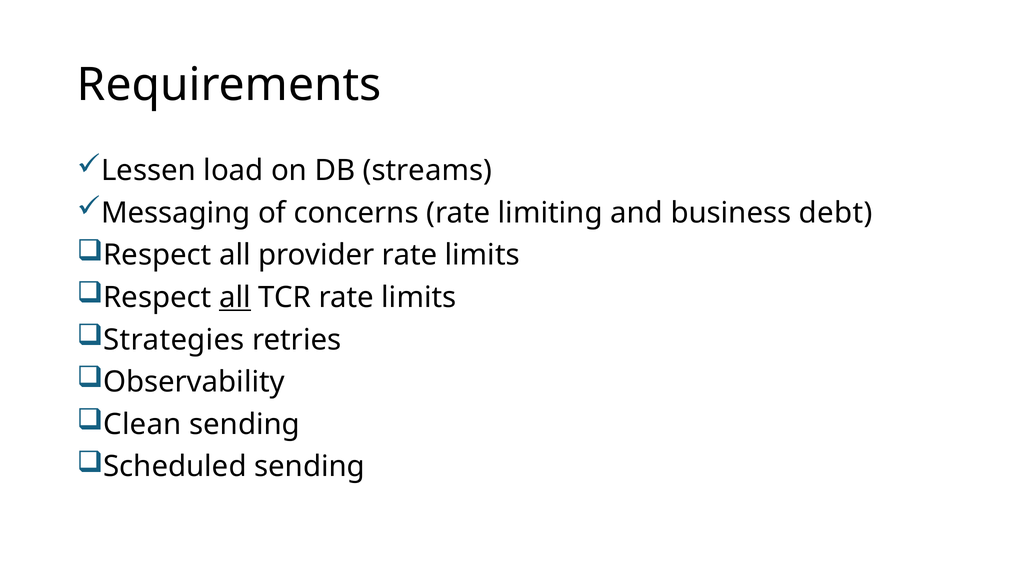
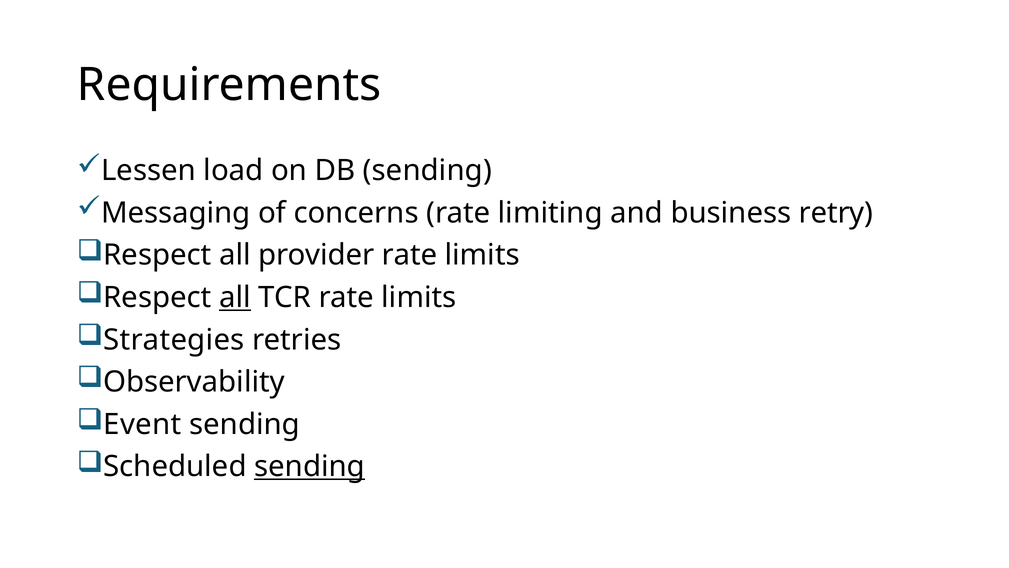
DB streams: streams -> sending (427, 171)
debt: debt -> retry (836, 213)
Clean: Clean -> Event (142, 424)
sending underline: none -> present (310, 466)
